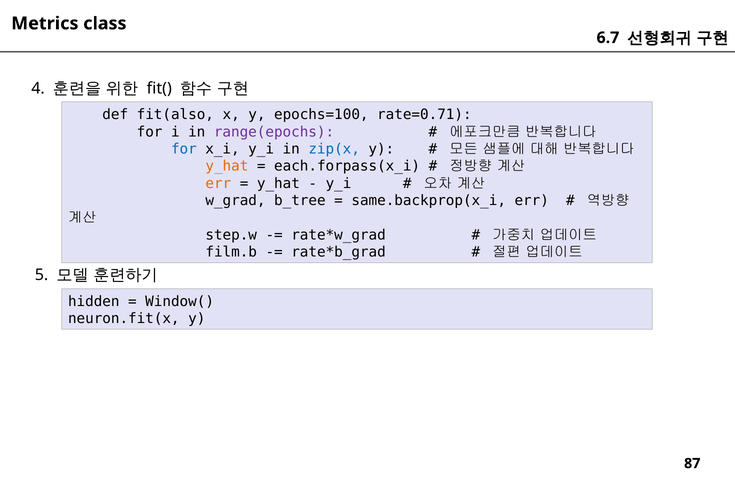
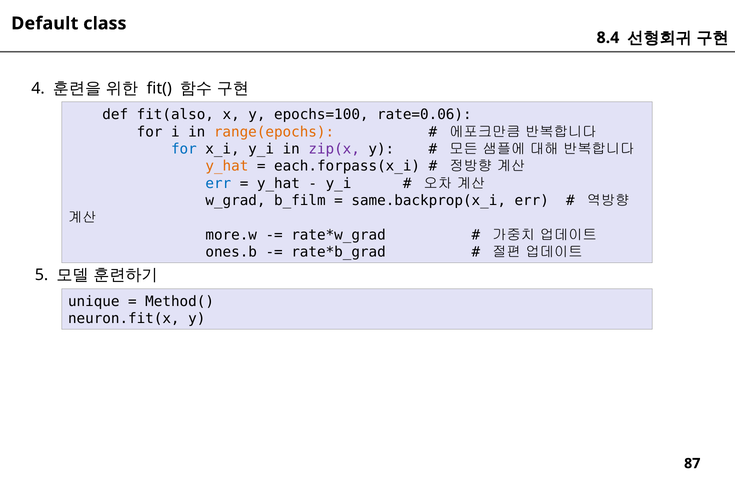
Metrics: Metrics -> Default (45, 23)
6.7: 6.7 -> 8.4 (608, 38)
rate=0.71: rate=0.71 -> rate=0.06 (424, 115)
range(epochs colour: purple -> orange (274, 132)
zip(x colour: blue -> purple (334, 149)
err colour: orange -> blue (218, 183)
b_tree: b_tree -> b_film (300, 200)
step.w: step.w -> more.w (231, 235)
film.b: film.b -> ones.b (231, 252)
hidden: hidden -> unique (94, 301)
Window(: Window( -> Method( (180, 301)
